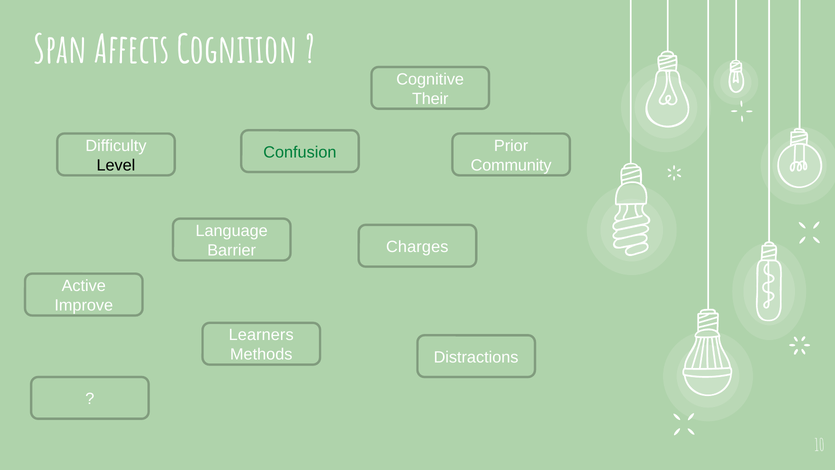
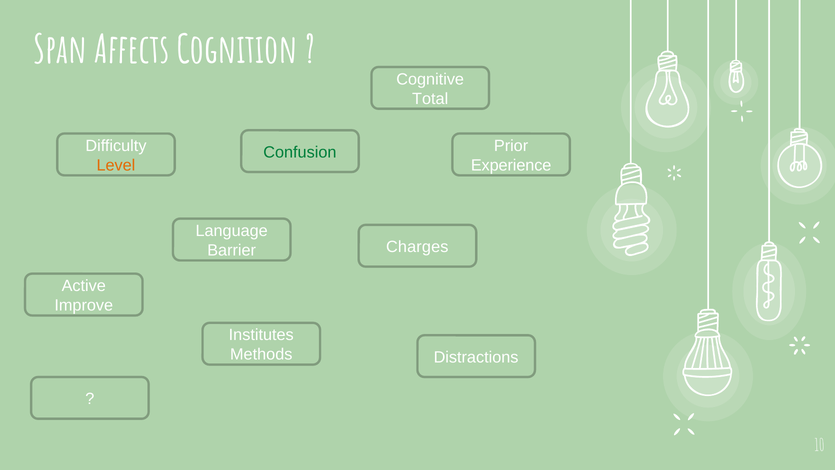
Their: Their -> Total (430, 99)
Level colour: black -> orange (116, 165)
Community: Community -> Experience (511, 165)
Learners: Learners -> Institutes (261, 335)
